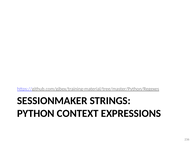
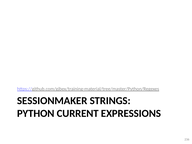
CONTEXT: CONTEXT -> CURRENT (78, 113)
